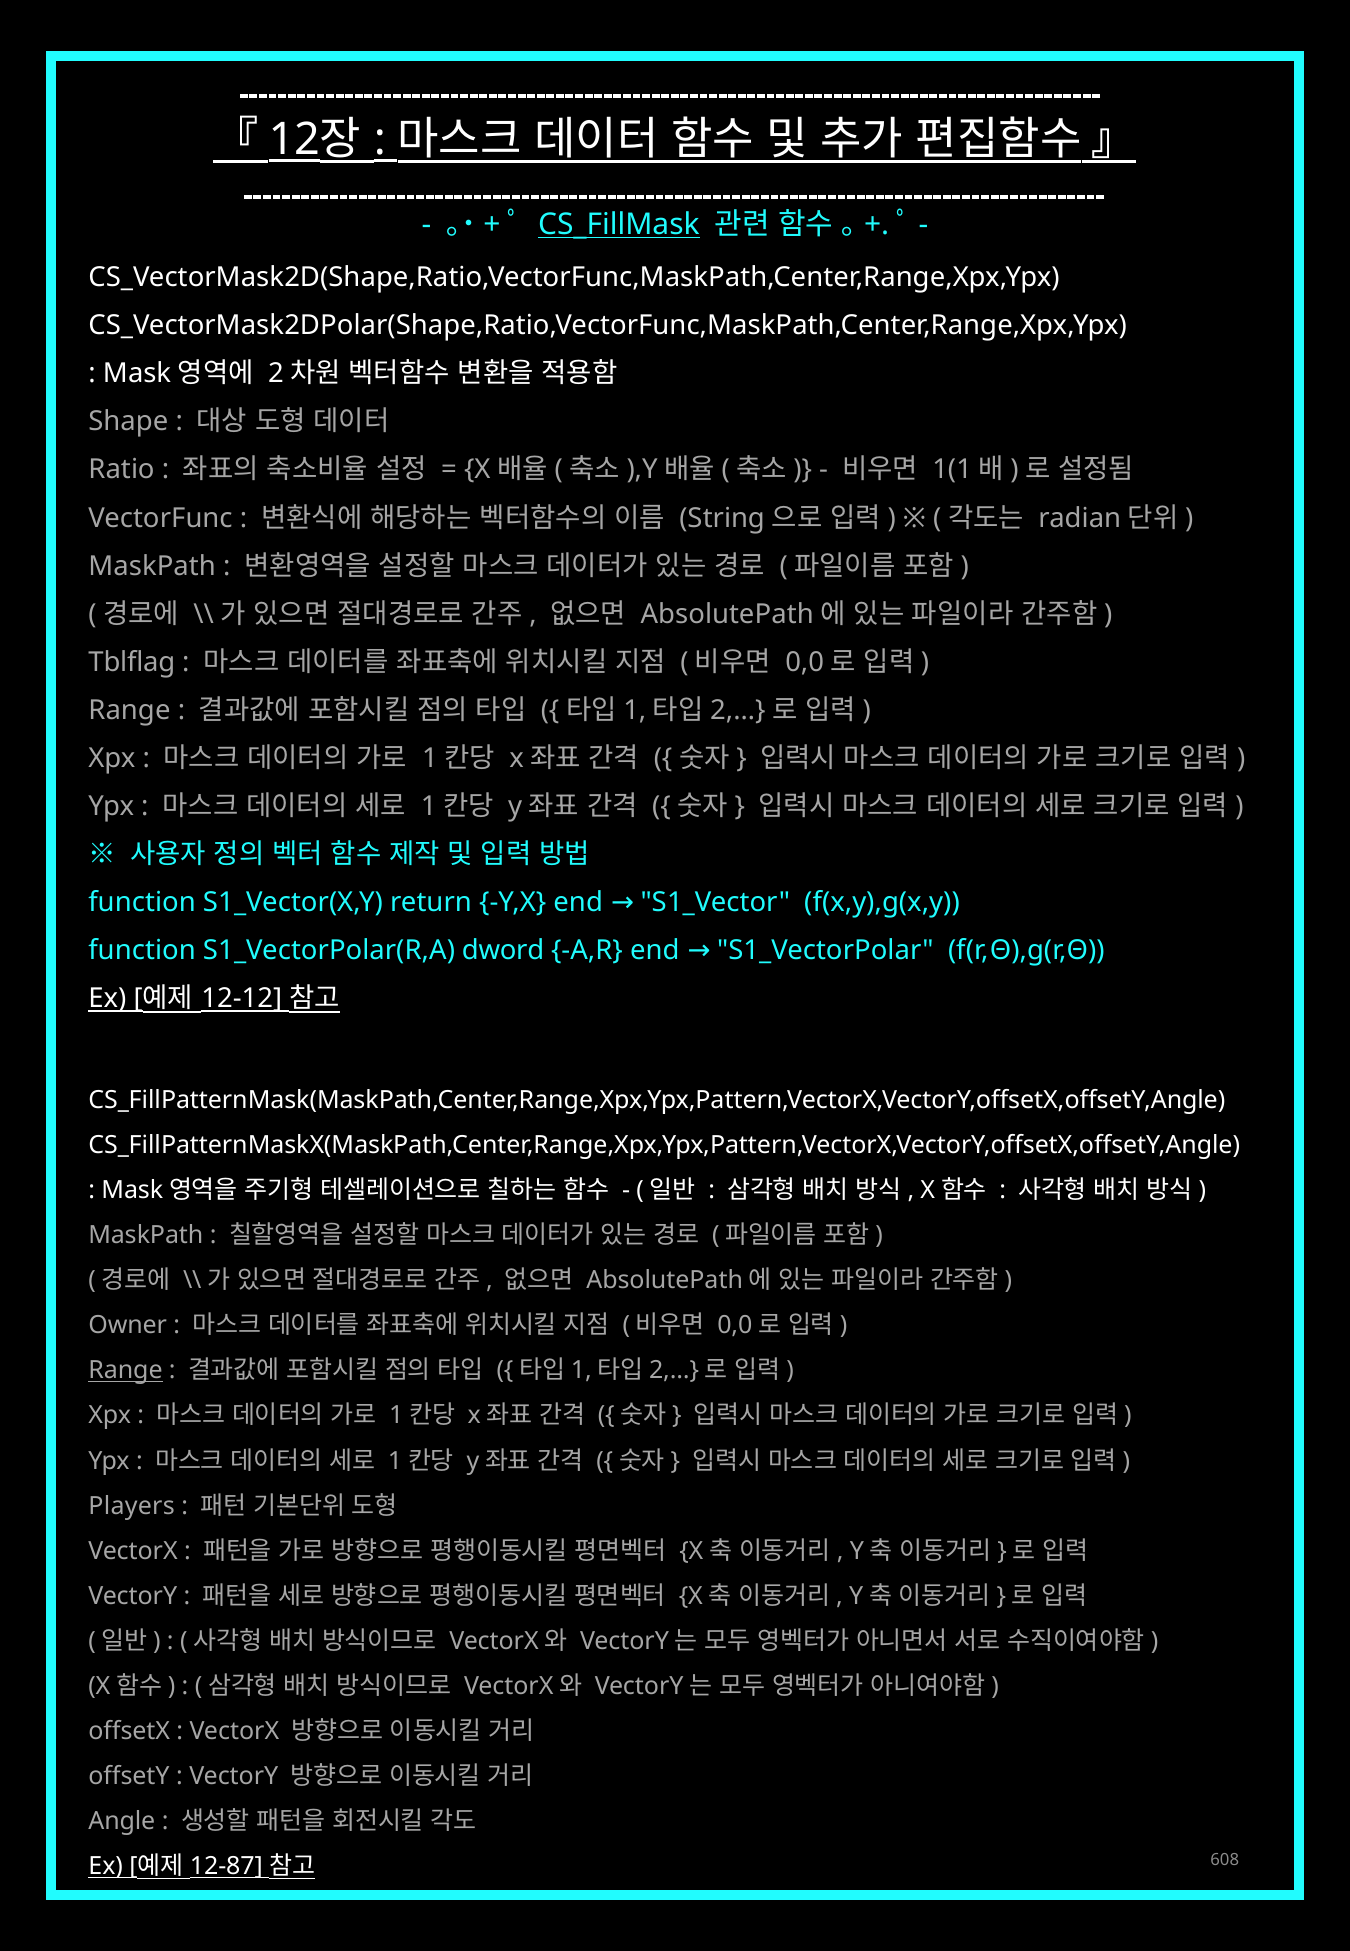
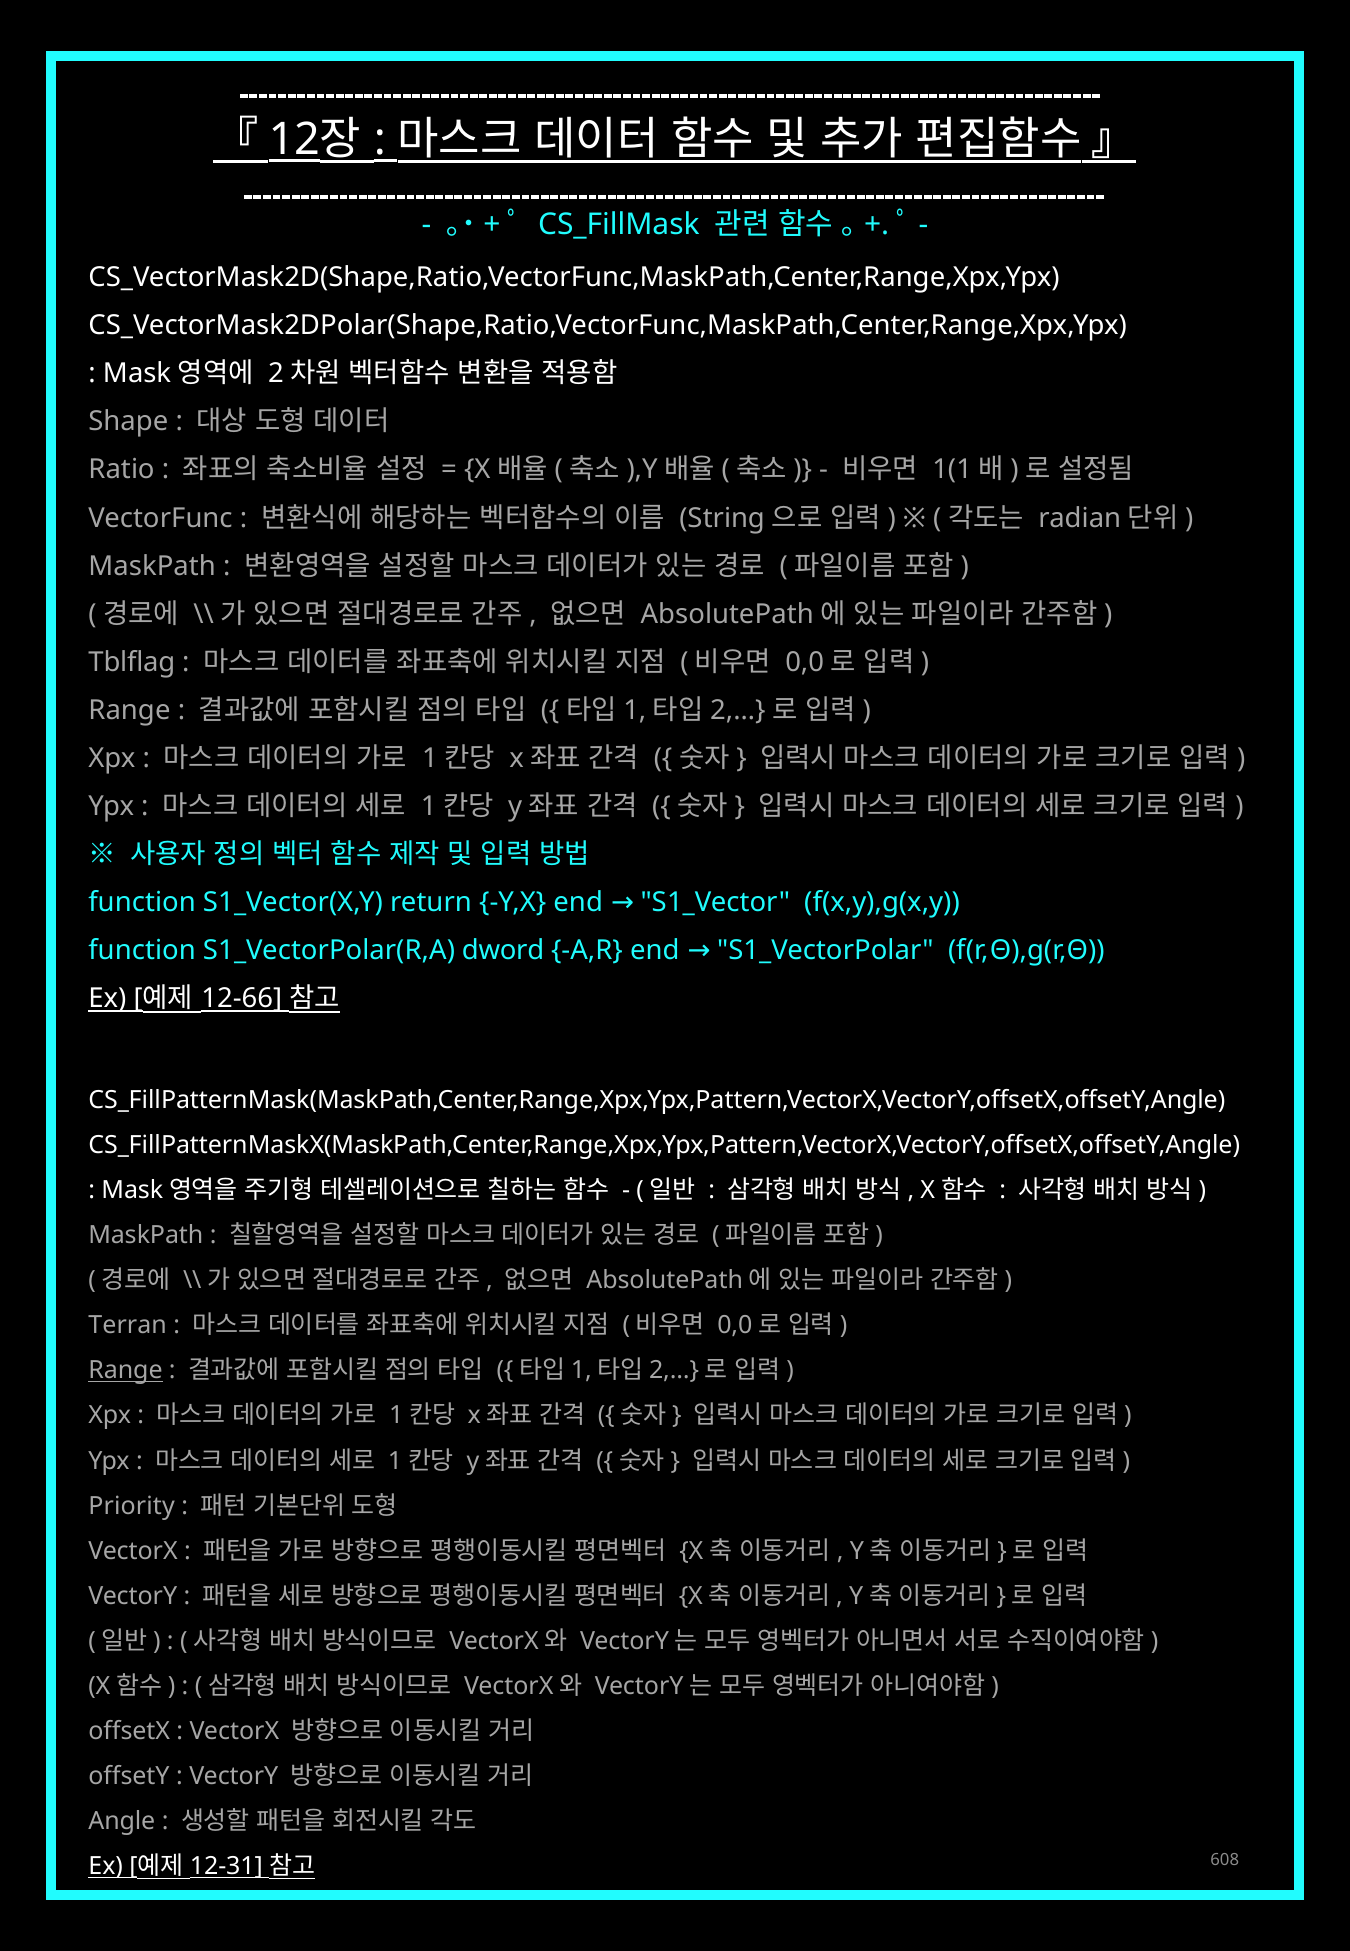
CS_FillMask underline: present -> none (619, 225)
12-12: 12-12 -> 12-66 (242, 998)
Owner: Owner -> Terran (128, 1325)
Players: Players -> Priority (132, 1505)
12-87: 12-87 -> 12-31 (226, 1866)
